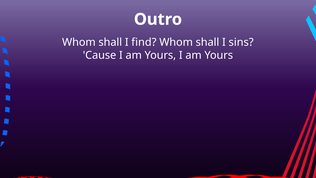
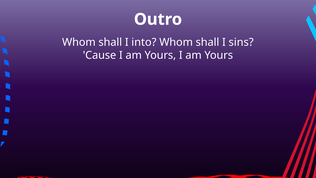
find: find -> into (144, 42)
